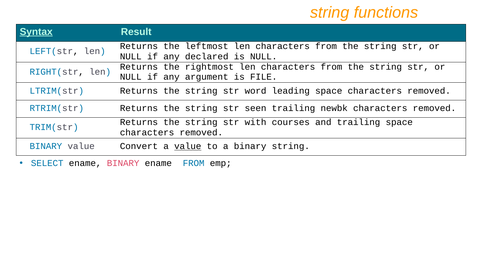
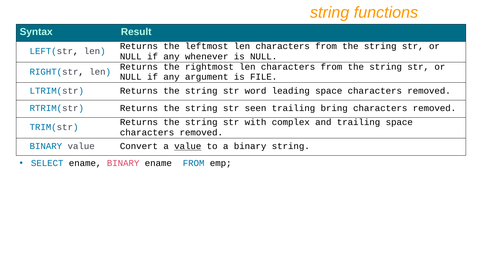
Syntax underline: present -> none (36, 32)
declared: declared -> whenever (207, 56)
newbk: newbk -> bring (334, 108)
courses: courses -> complex (291, 122)
